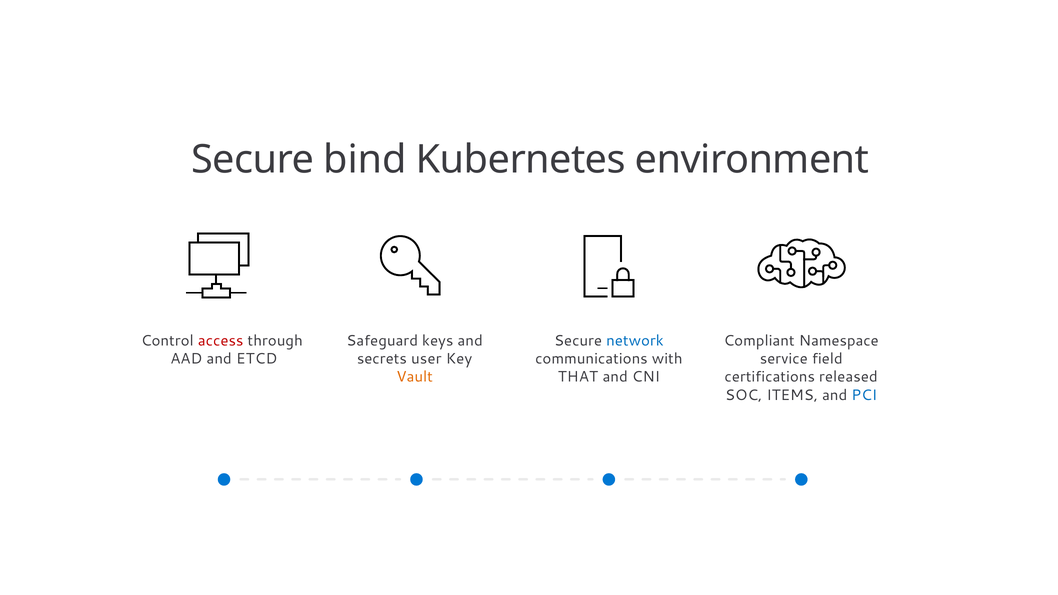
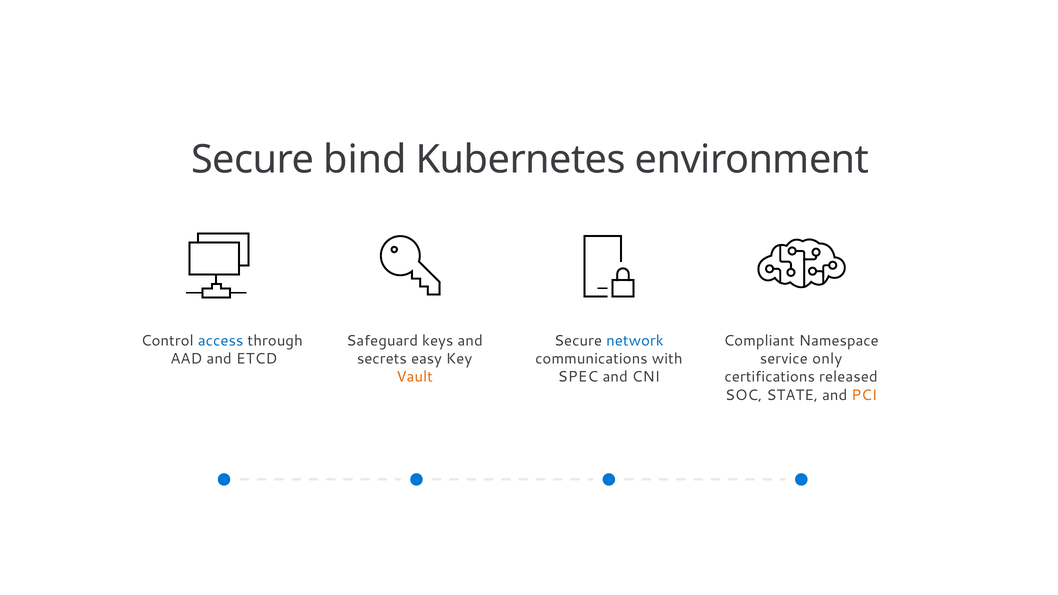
access colour: red -> blue (221, 341)
user: user -> easy (426, 359)
field: field -> only (827, 359)
THAT: THAT -> SPEC (578, 377)
ITEMS: ITEMS -> STATE (792, 395)
PCI colour: blue -> orange (864, 395)
